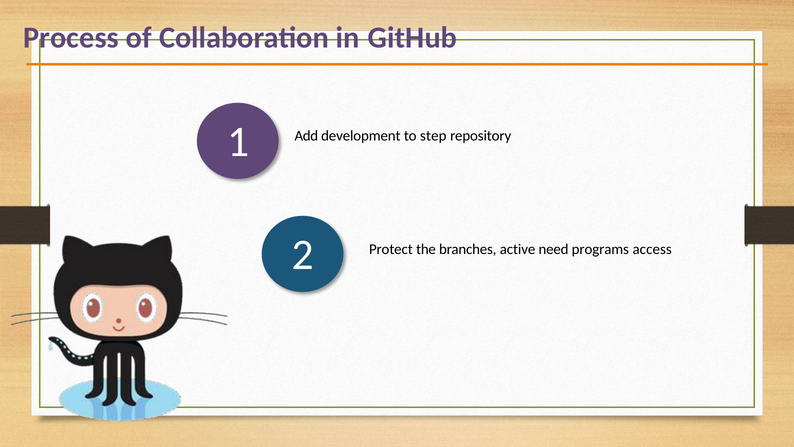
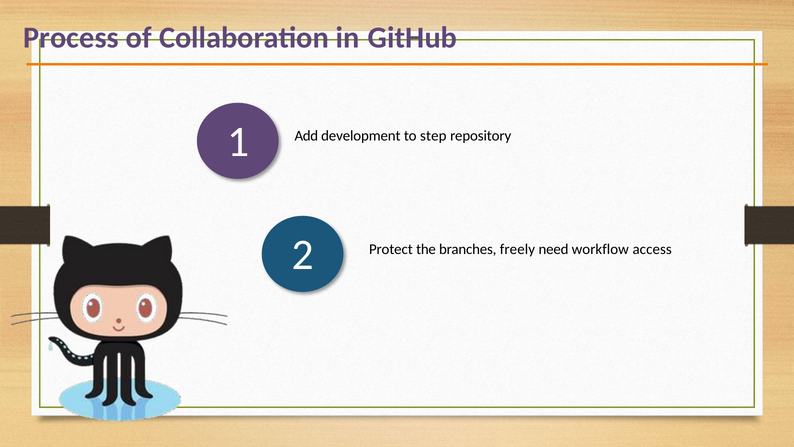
active: active -> freely (517, 249)
programs: programs -> workflow (600, 249)
